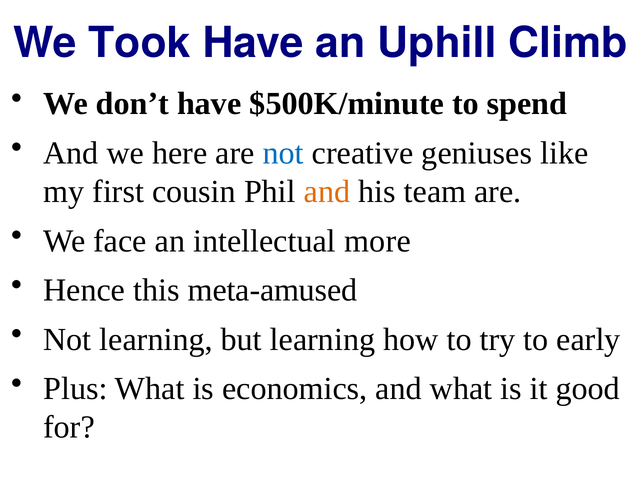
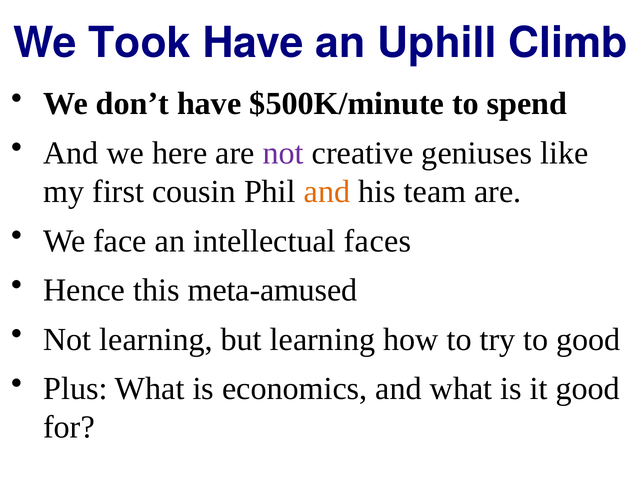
not colour: blue -> purple (283, 153)
more: more -> faces (378, 241)
to early: early -> good (588, 340)
